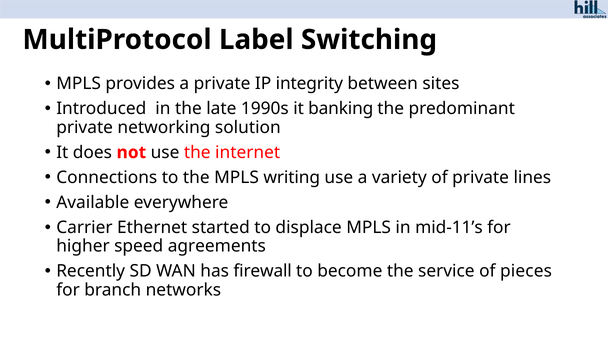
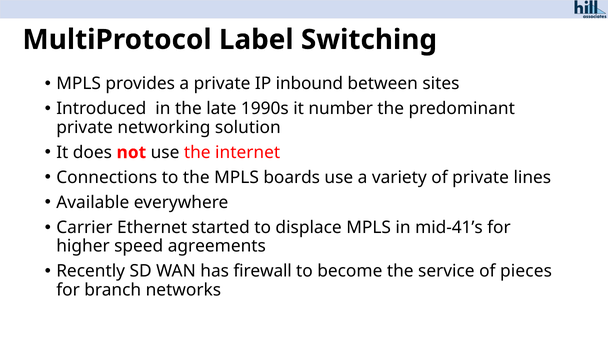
integrity: integrity -> inbound (309, 84)
banking: banking -> number (341, 109)
writing: writing -> boards (292, 177)
mid-11’s: mid-11’s -> mid-41’s (449, 227)
